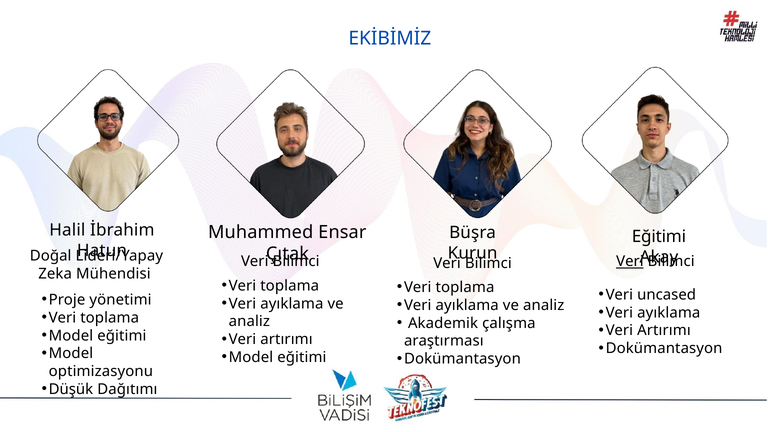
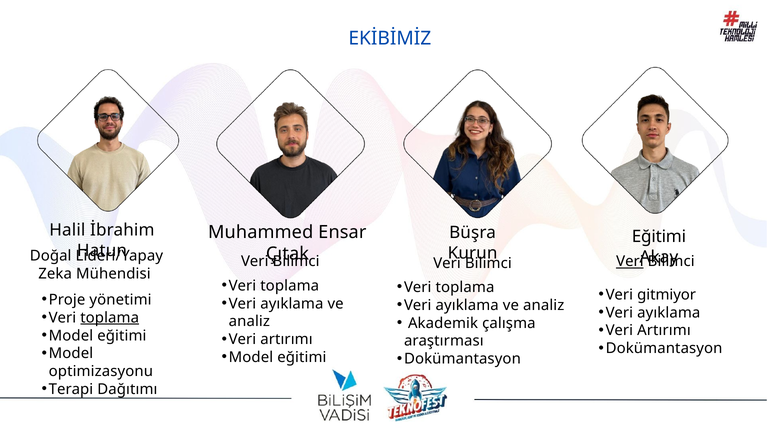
uncased: uncased -> gitmiyor (667, 295)
toplama underline: none -> present (110, 318)
Düşük: Düşük -> Terapi (71, 389)
